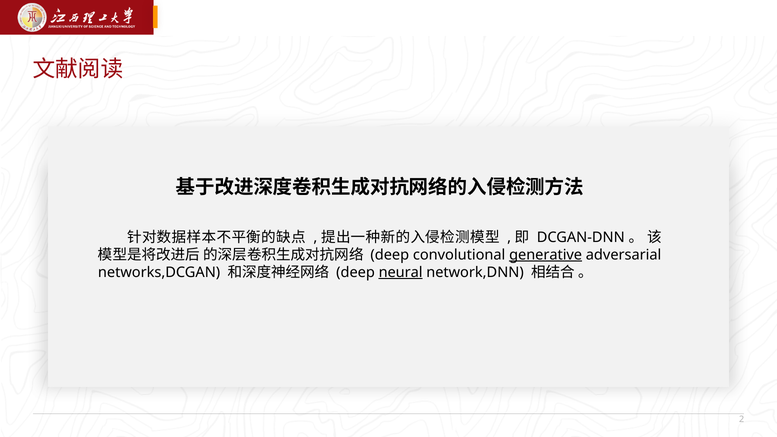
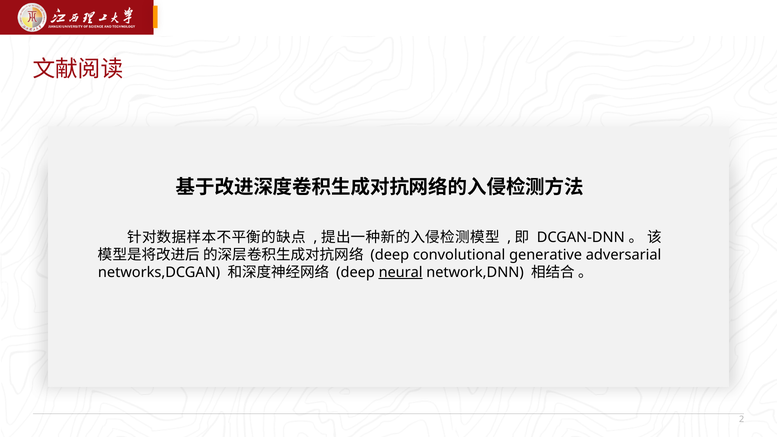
generative underline: present -> none (546, 255)
